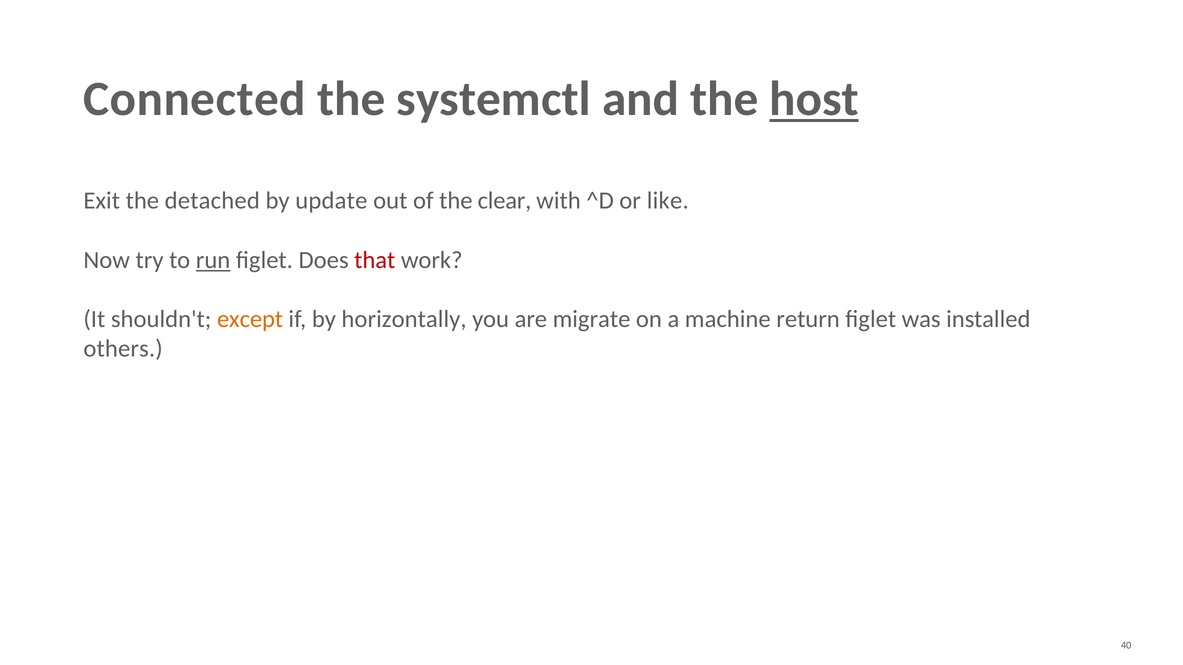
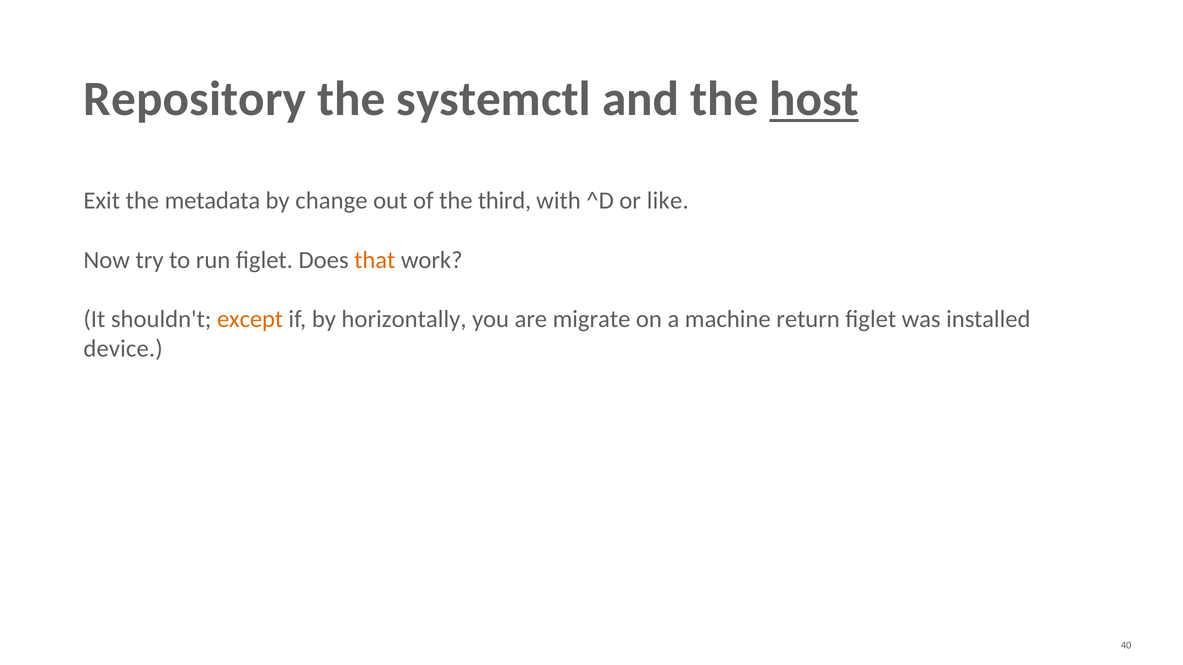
Connected: Connected -> Repository (195, 99)
detached: detached -> metadata (212, 201)
update: update -> change (331, 201)
clear: clear -> third (505, 201)
run underline: present -> none (213, 260)
that colour: red -> orange (375, 260)
others: others -> device (123, 349)
